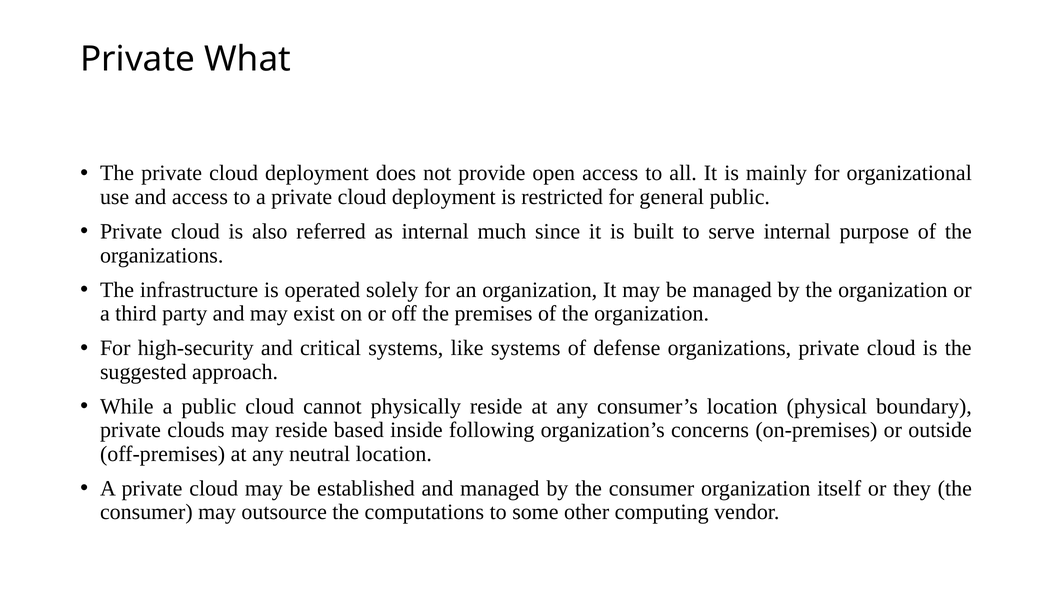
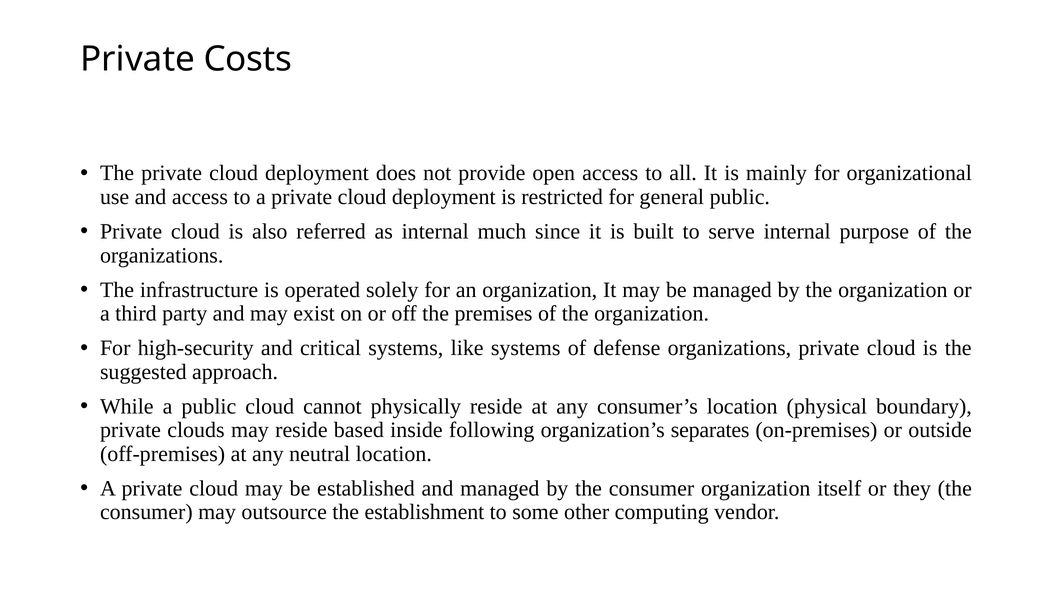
What: What -> Costs (248, 59)
concerns: concerns -> separates (710, 430)
computations: computations -> establishment (424, 513)
